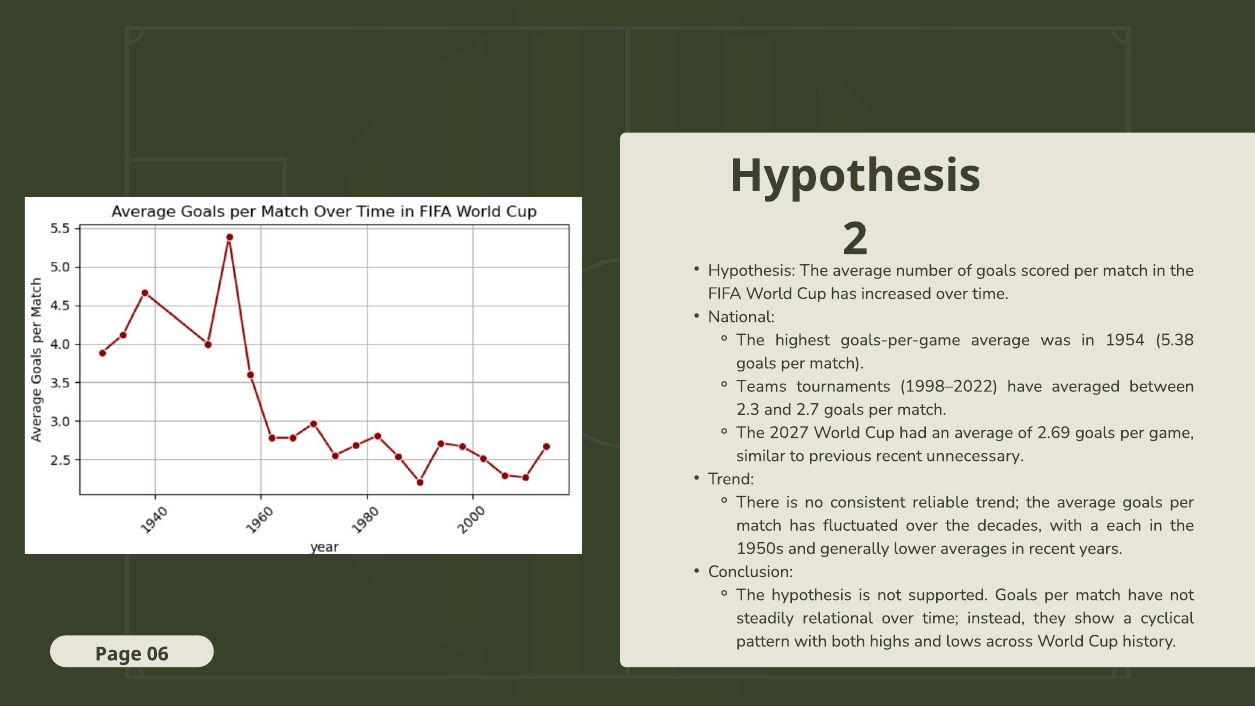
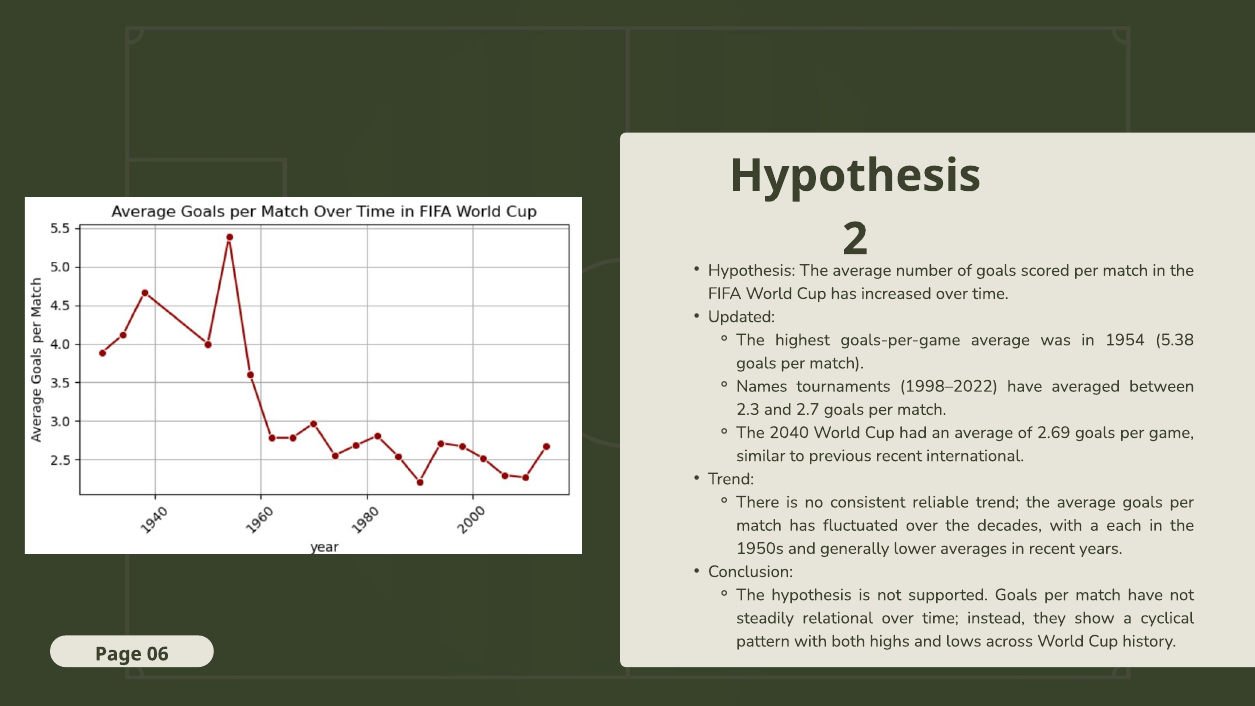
National: National -> Updated (741, 317)
Teams: Teams -> Names (762, 386)
2027: 2027 -> 2040 (789, 433)
unnecessary: unnecessary -> international (975, 456)
